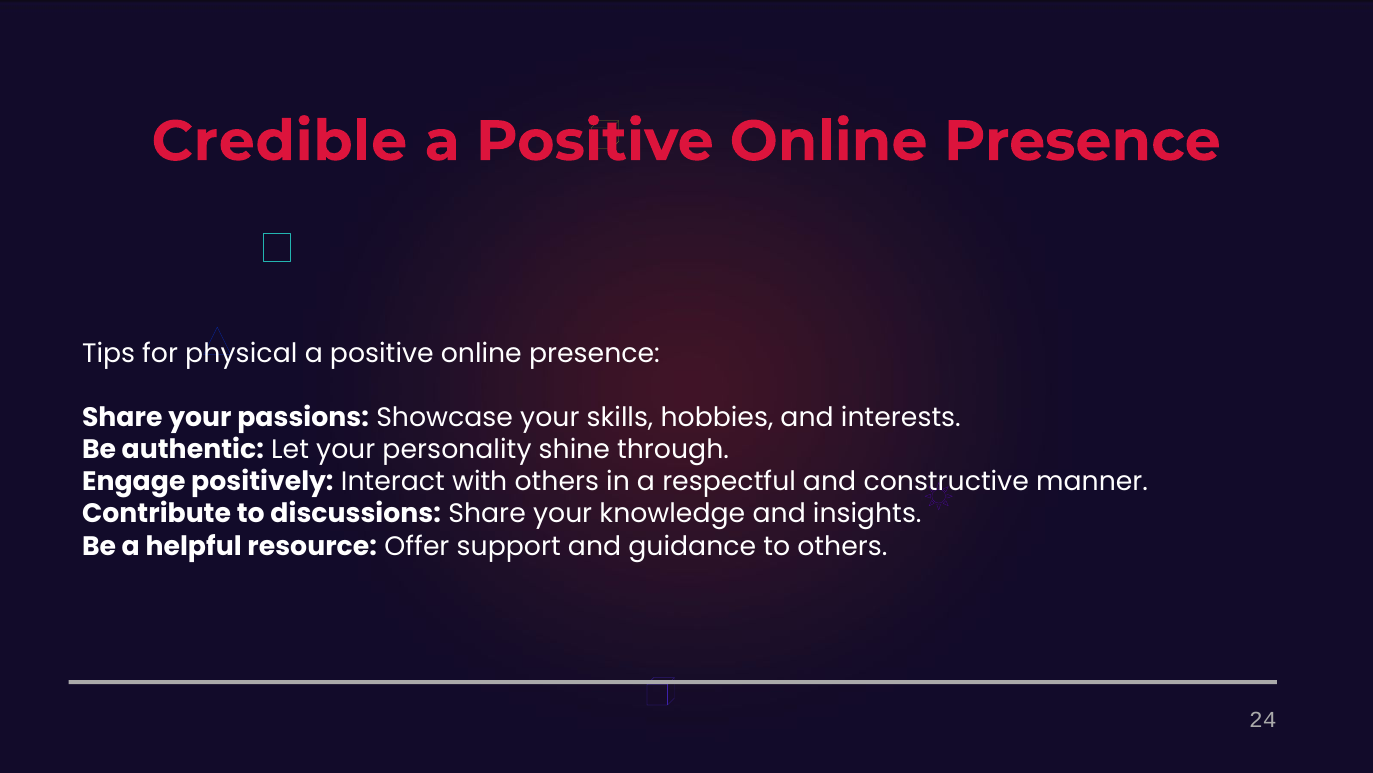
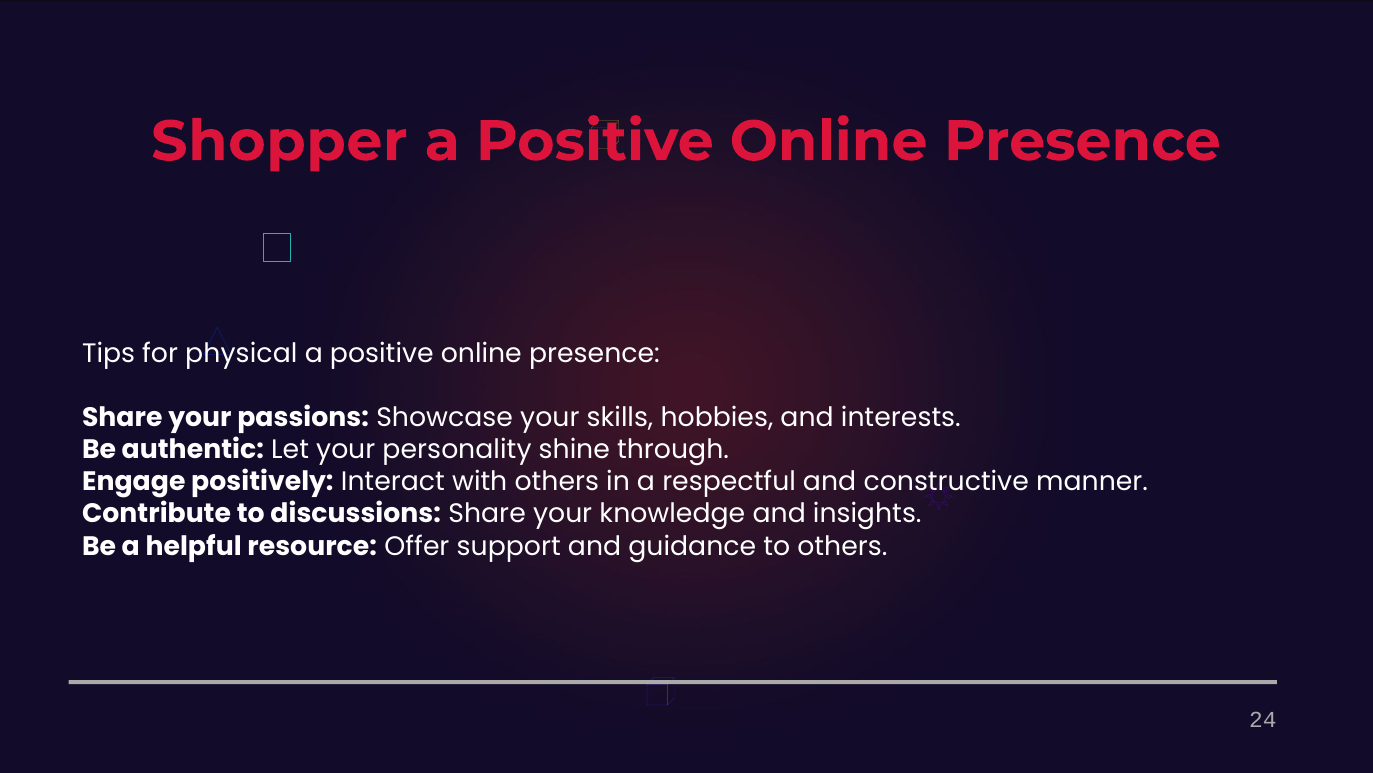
Credible: Credible -> Shopper (279, 141)
